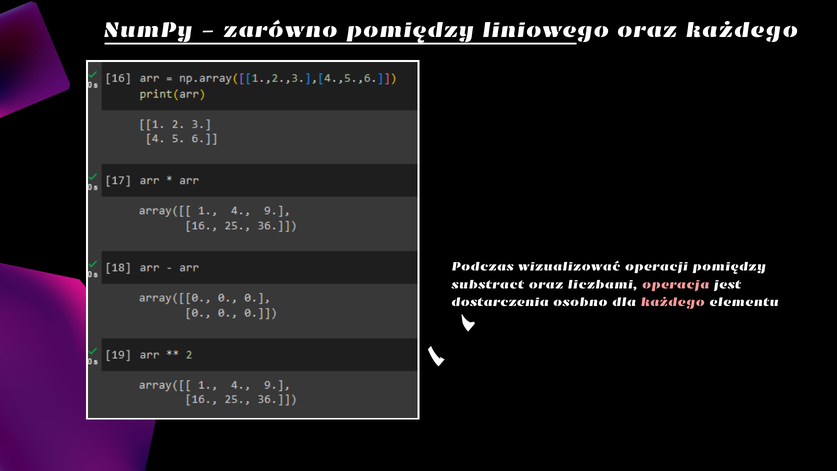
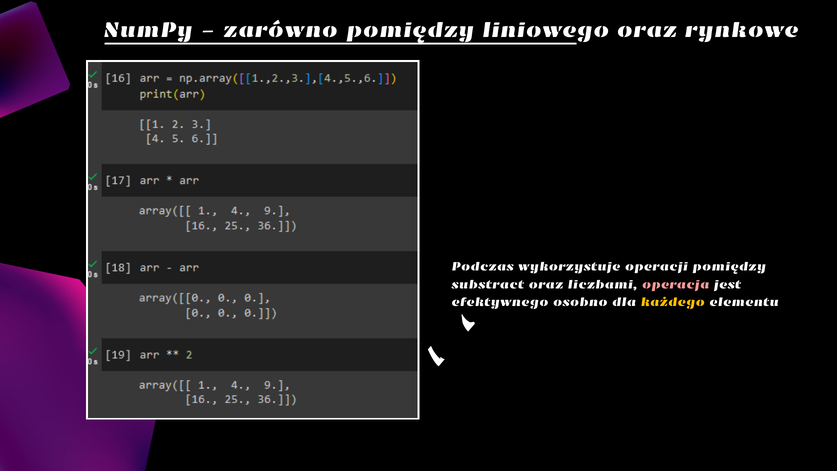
oraz każdego: każdego -> rynkowe (742, 30)
wizualizować: wizualizować -> wykorzystuje (569, 267)
dostarczenia: dostarczenia -> efektywnego (500, 302)
każdego colour: pink -> yellow (673, 302)
